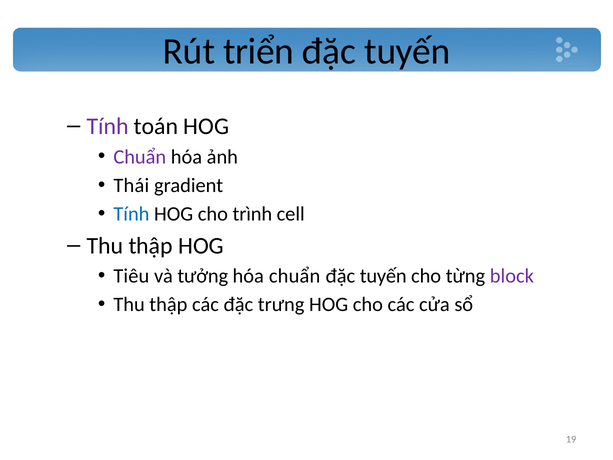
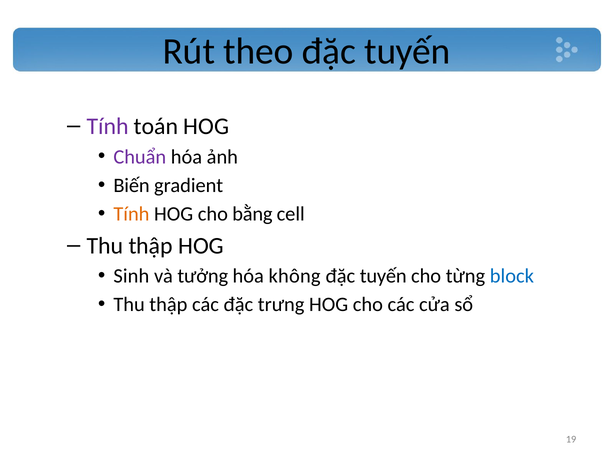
triển: triển -> theo (258, 51)
Thái: Thái -> Biến (132, 185)
Tính colour: blue -> orange (131, 214)
trình: trình -> bằng (252, 214)
Tiêu: Tiêu -> Sinh (131, 276)
hóa chuẩn: chuẩn -> không (295, 276)
block colour: purple -> blue (512, 276)
